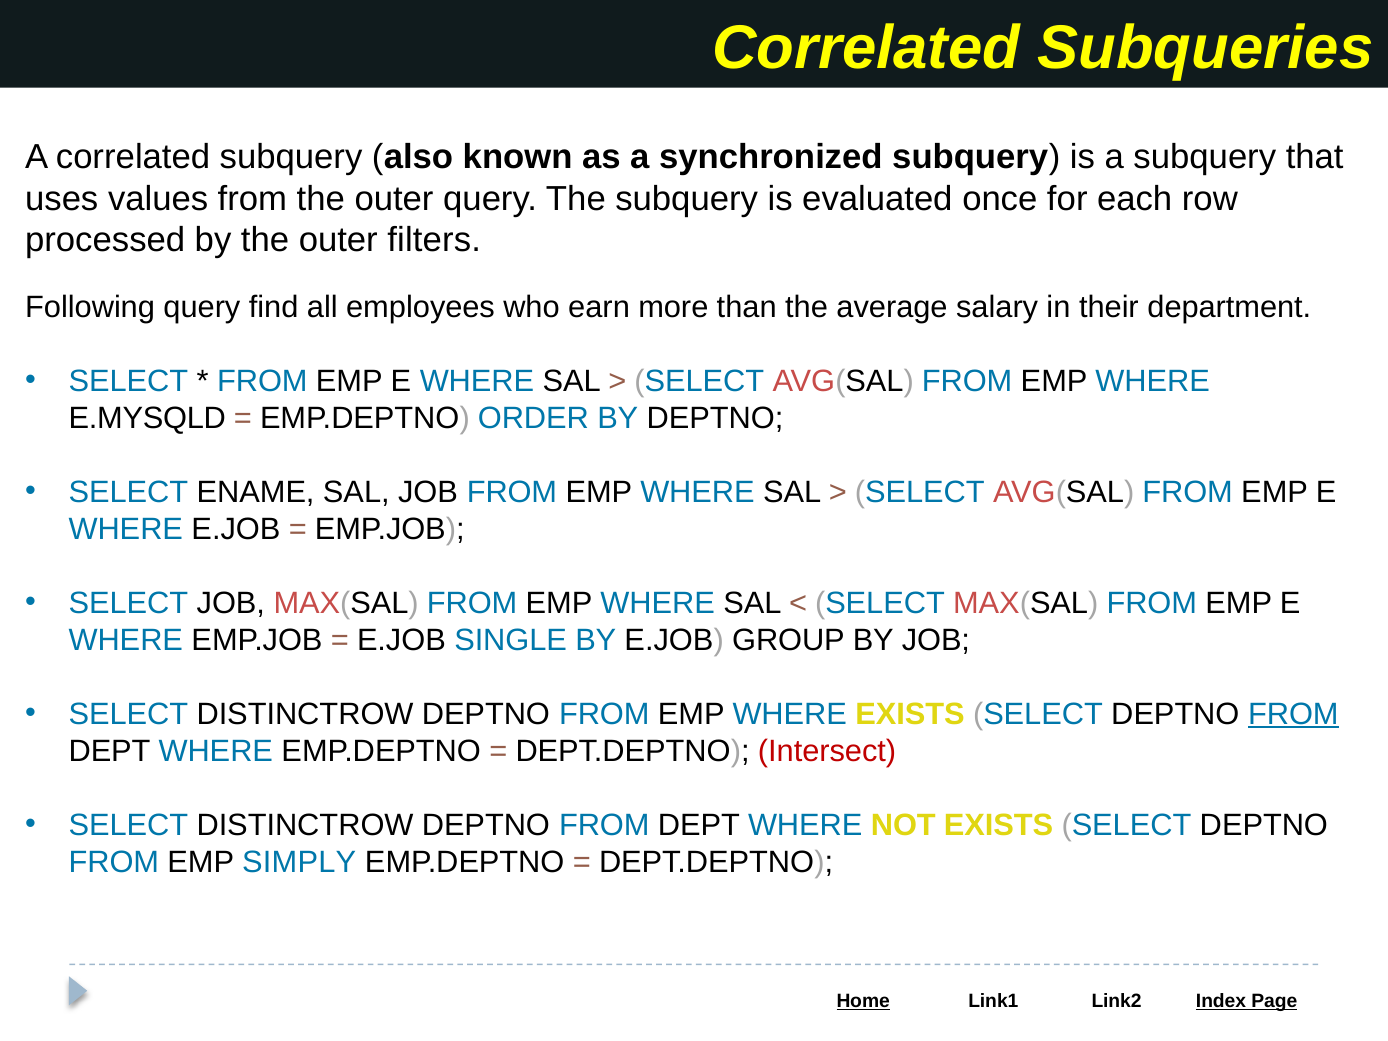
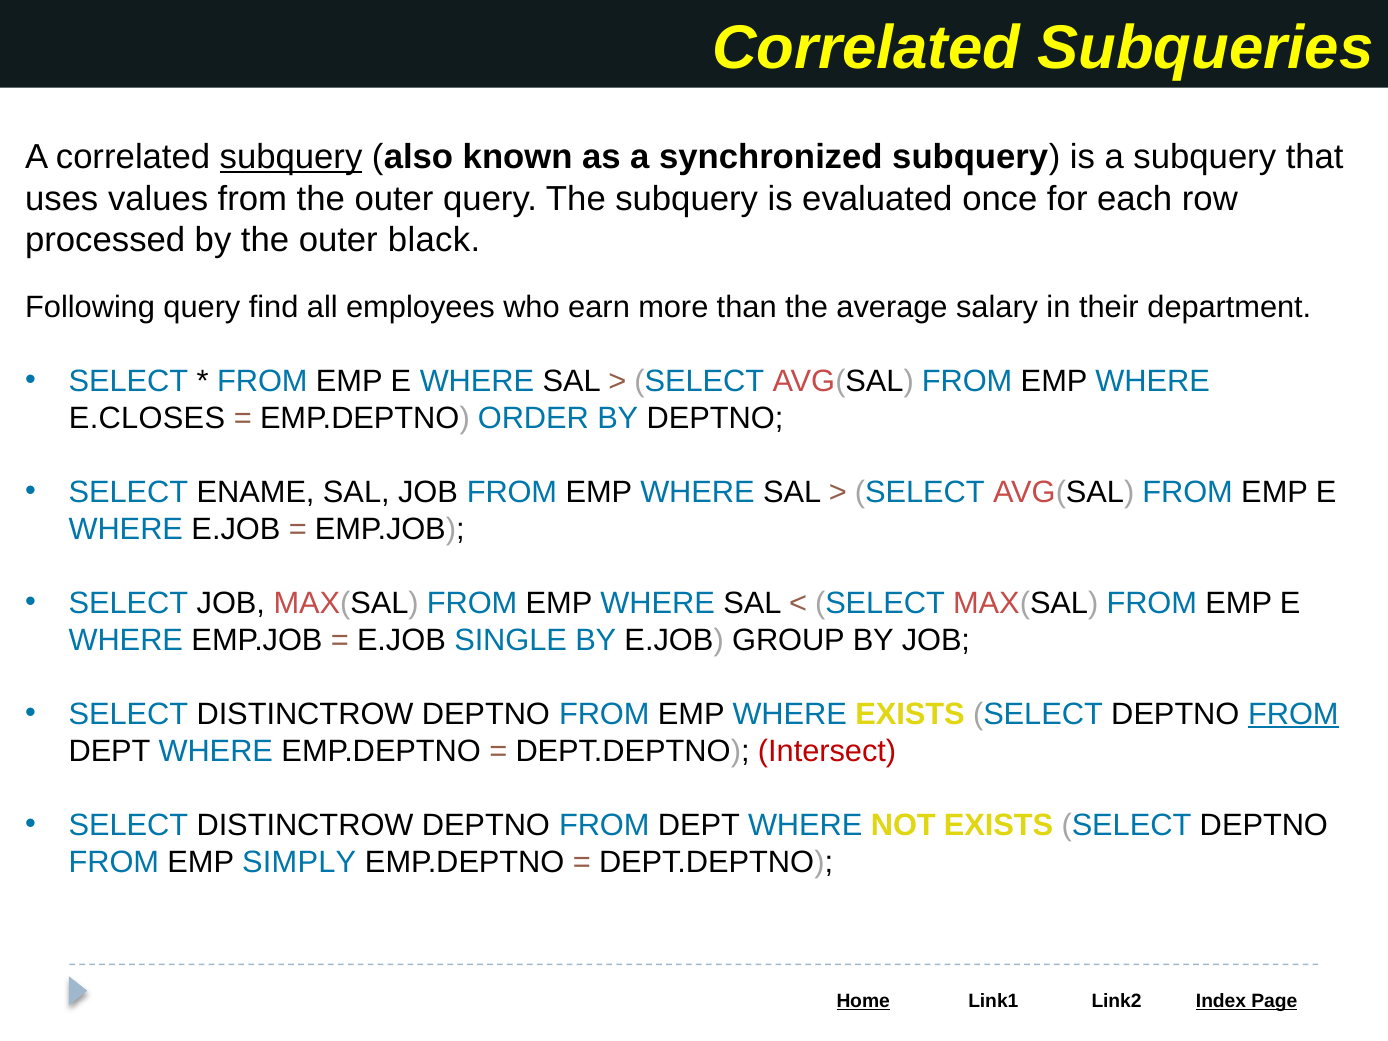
subquery underline: none -> present (291, 157)
filters: filters -> black (434, 241)
E.MYSQLD: E.MYSQLD -> E.CLOSES (147, 418)
